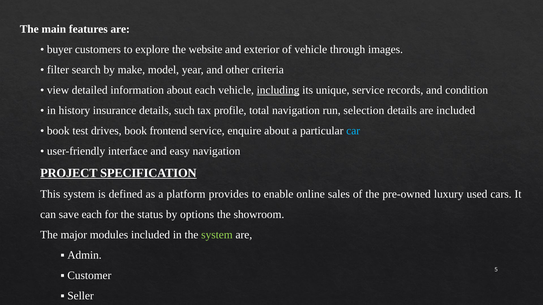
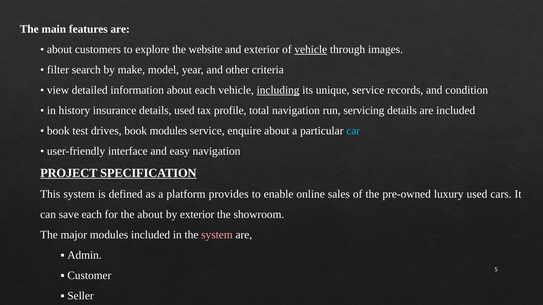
buyer: buyer -> about (60, 50)
vehicle underline: none -> present (311, 50)
details such: such -> used (184, 111)
selection: selection -> servicing (364, 111)
book frontend: frontend -> modules (168, 131)
the status: status -> about (150, 215)
by options: options -> exterior (197, 215)
system colour: light green -> pink (217, 235)
